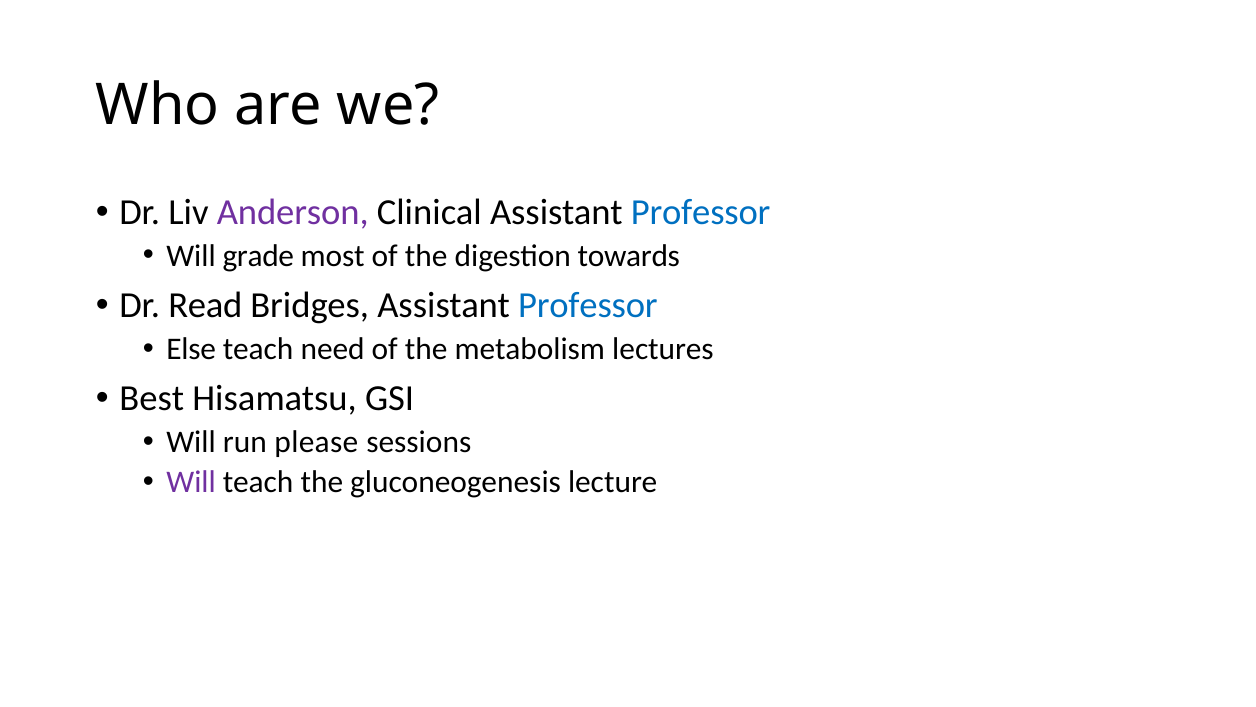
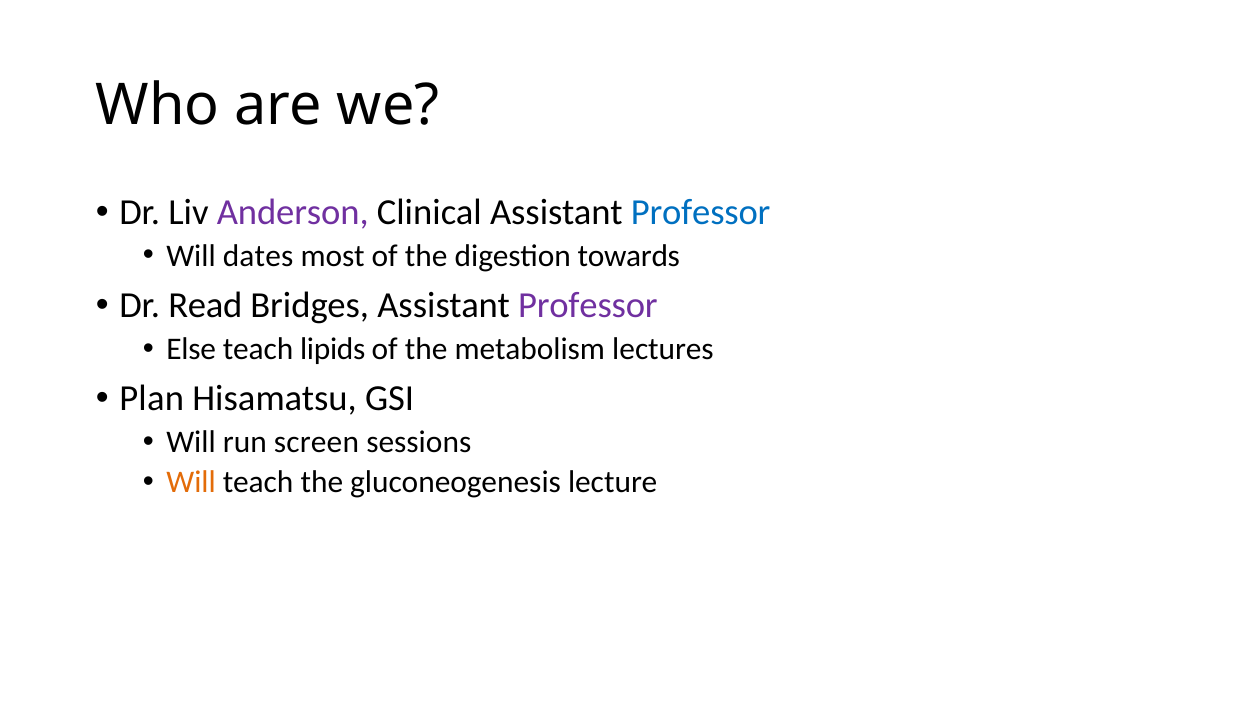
grade: grade -> dates (258, 256)
Professor colour: blue -> purple (588, 305)
need: need -> lipids (333, 349)
Best: Best -> Plan (152, 399)
please: please -> screen (316, 442)
Will colour: purple -> orange (191, 482)
